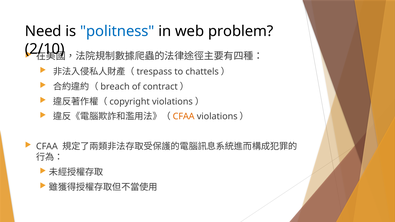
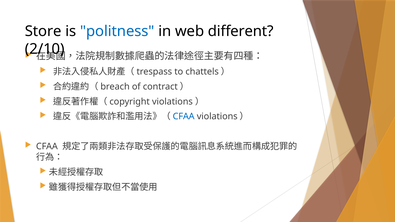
Need: Need -> Store (43, 31)
problem: problem -> different (241, 31)
CFAA colour: orange -> blue (184, 117)
